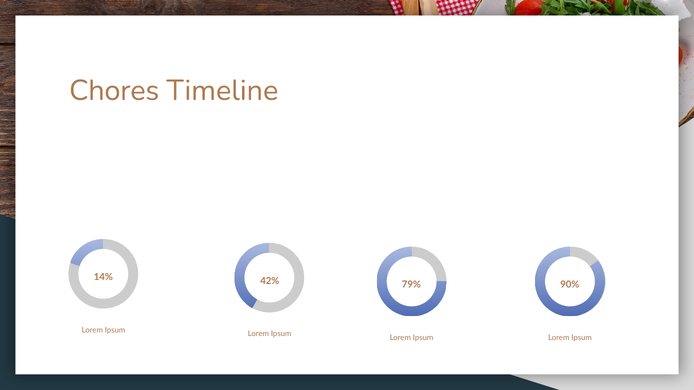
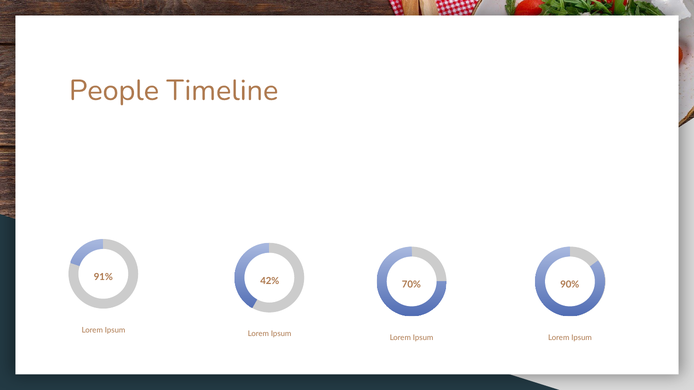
Chores: Chores -> People (114, 90)
14%: 14% -> 91% (103, 277)
79%: 79% -> 70% (411, 285)
